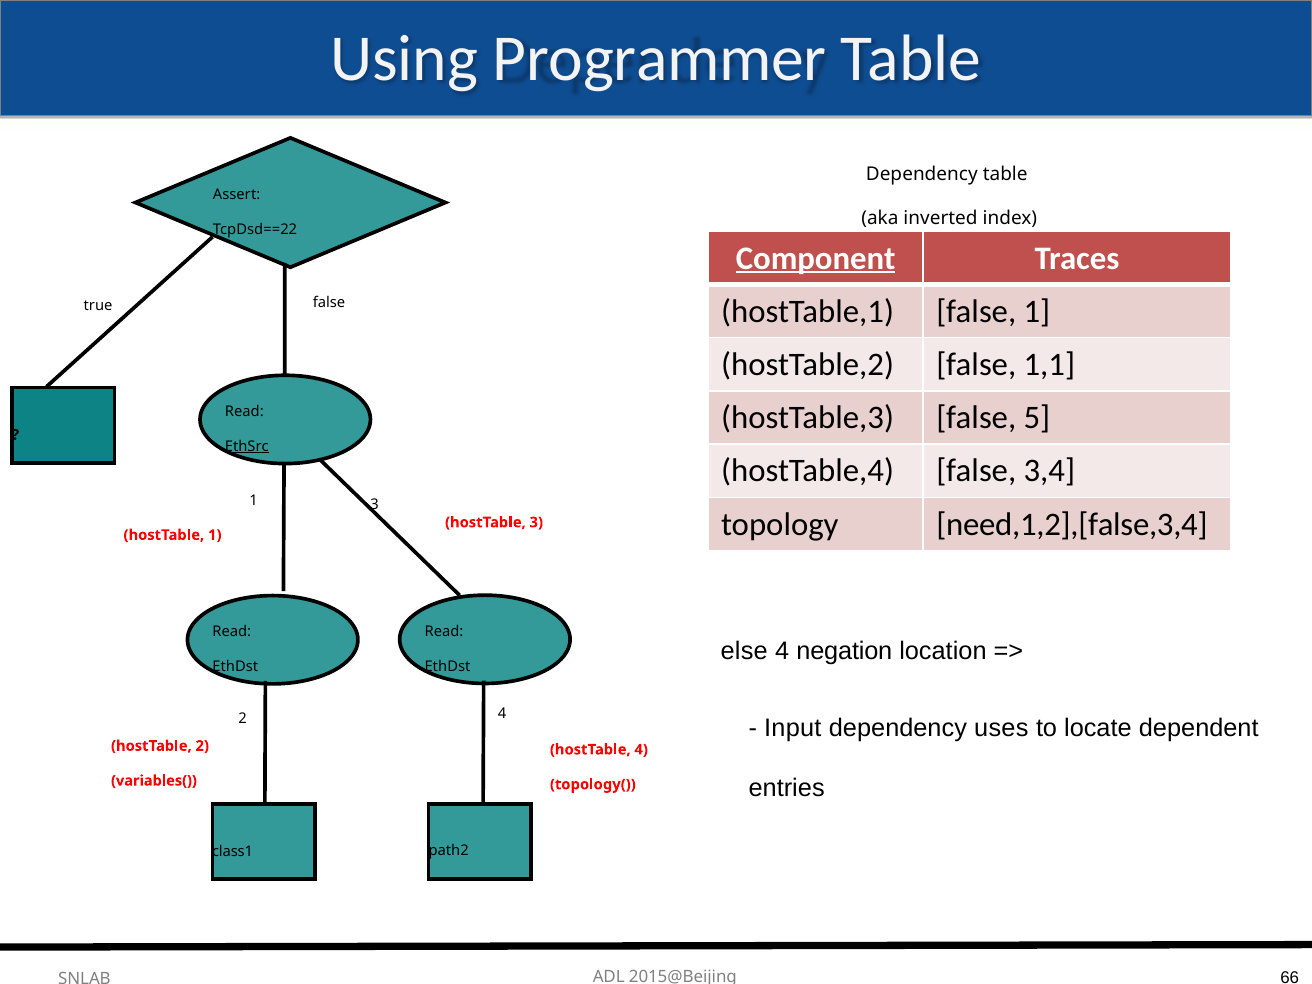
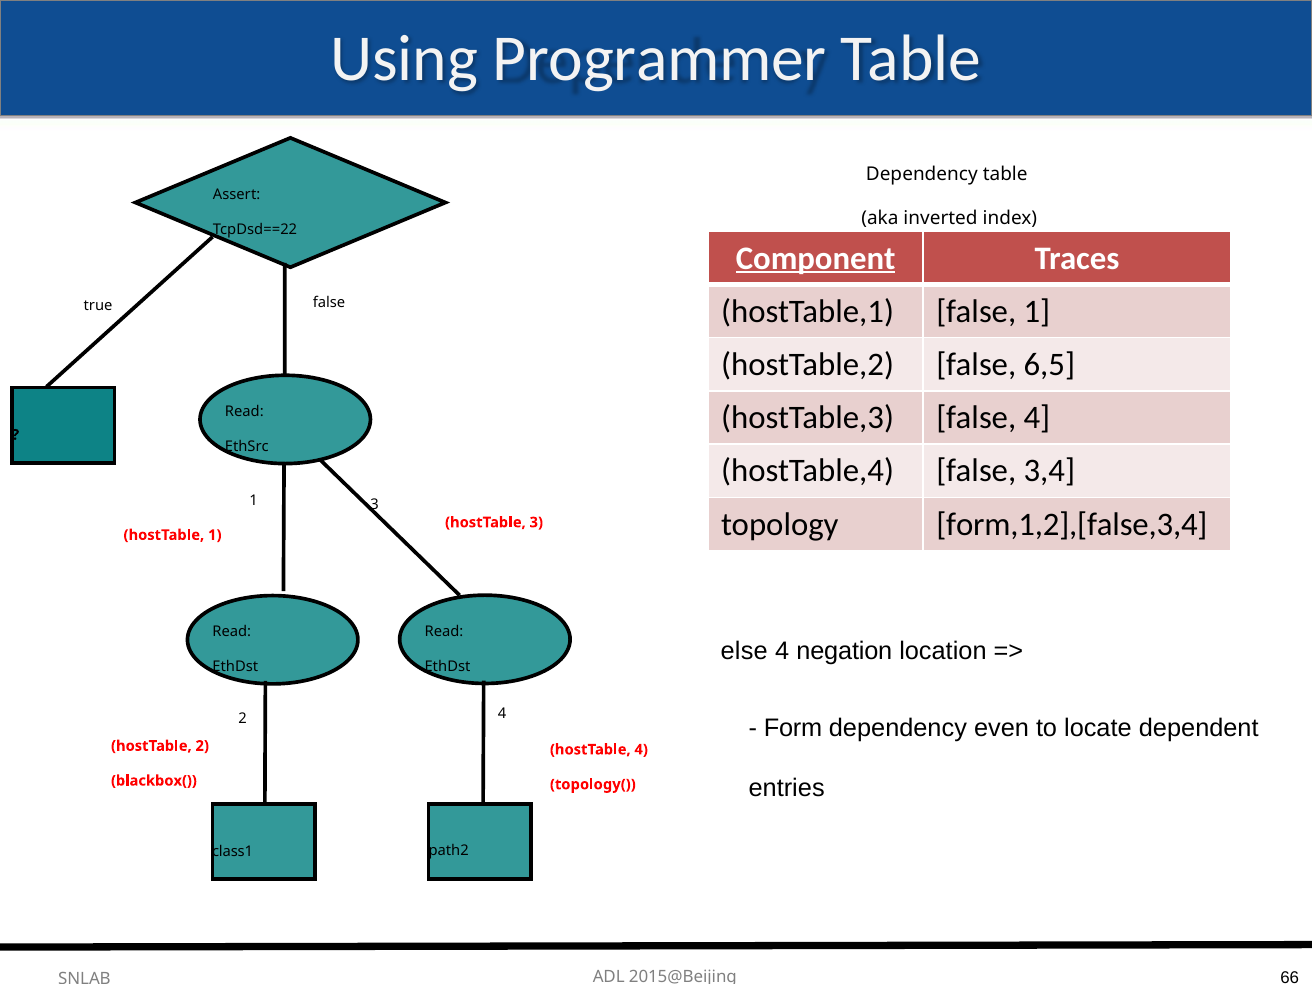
1,1: 1,1 -> 6,5 (1049, 365)
false 5: 5 -> 4 (1037, 418)
EthSrc underline: present -> none (247, 446)
need,1,2],[false,3,4: need,1,2],[false,3,4 -> form,1,2],[false,3,4 (1072, 524)
Input: Input -> Form (793, 728)
uses: uses -> even (1001, 728)
variables(: variables( -> blackbox( (154, 781)
